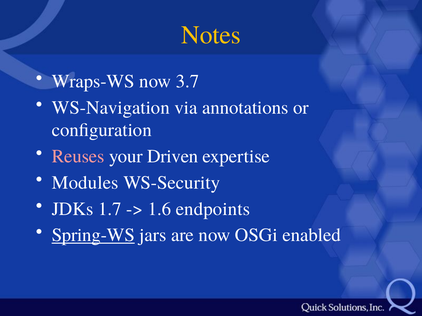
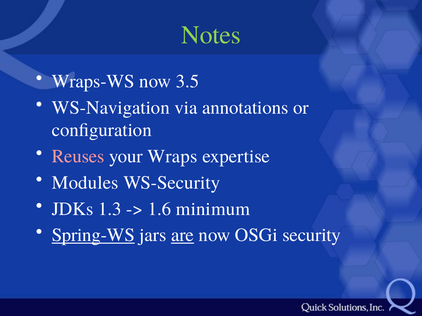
Notes colour: yellow -> light green (211, 35)
3.7: 3.7 -> 3.5 (187, 82)
Driven: Driven -> Wraps (172, 157)
1.7: 1.7 -> 1.3 (110, 209)
endpoints: endpoints -> minimum (213, 209)
are underline: none -> present (183, 235)
enabled: enabled -> security (312, 235)
